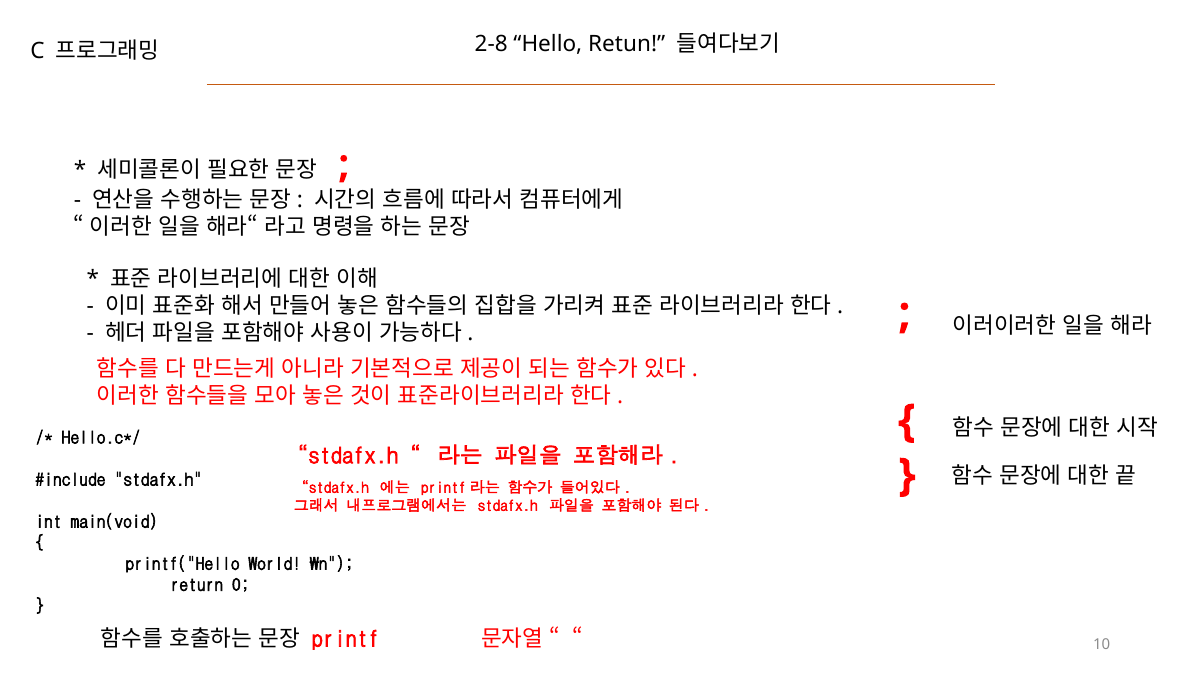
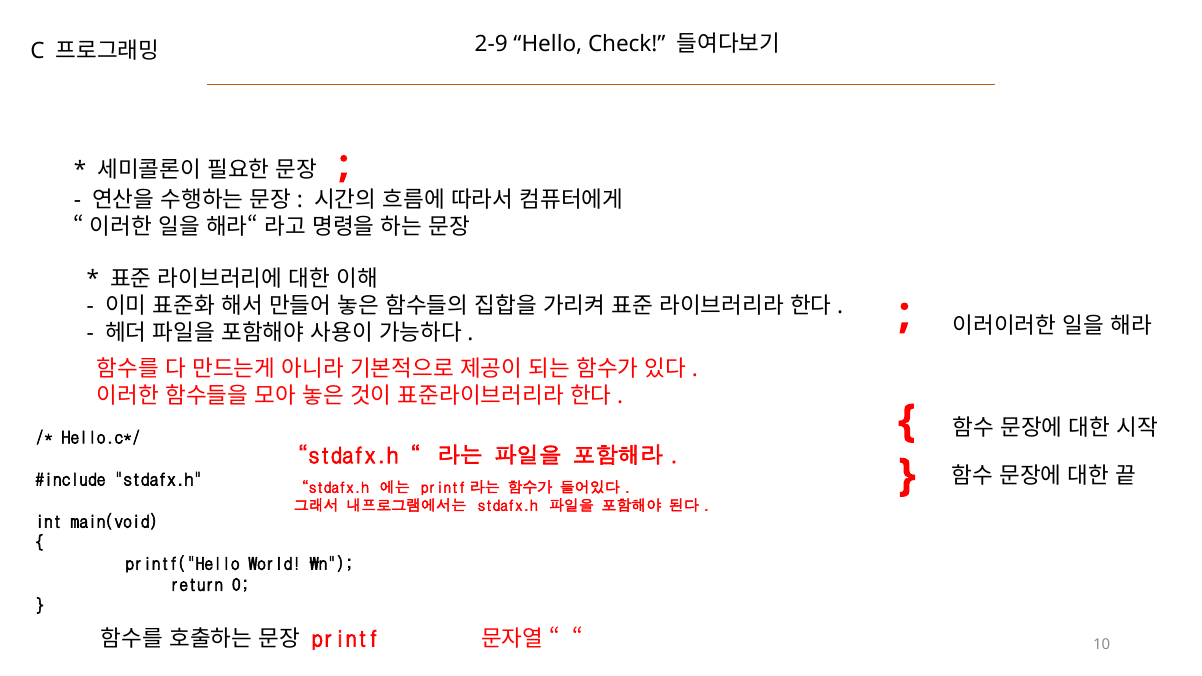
2-8: 2-8 -> 2-9 (491, 44)
Retun: Retun -> Check (627, 44)
